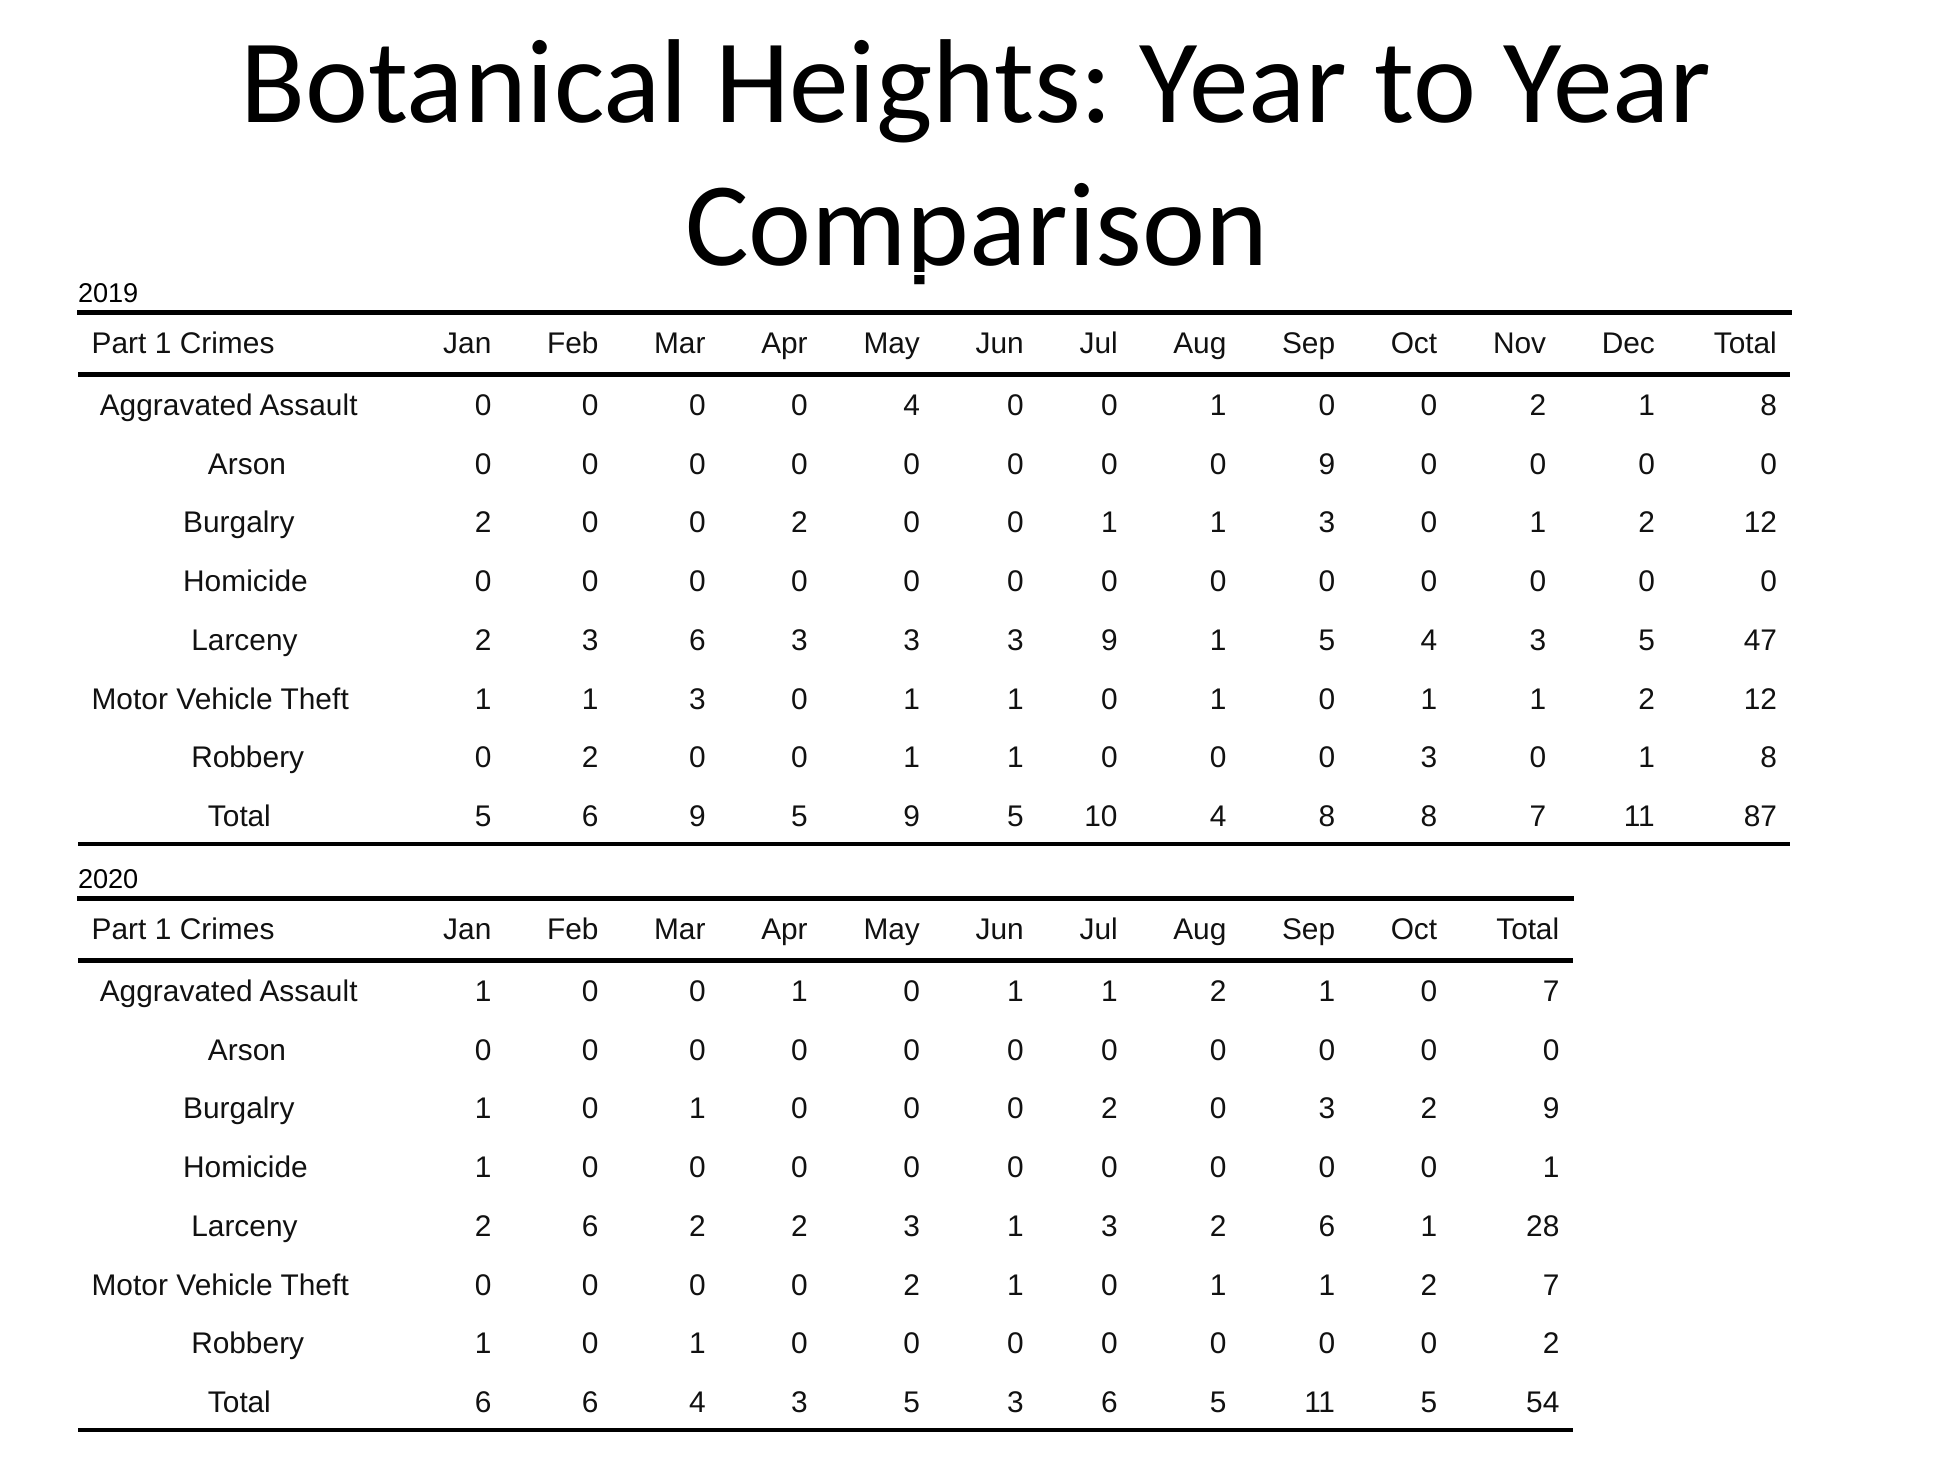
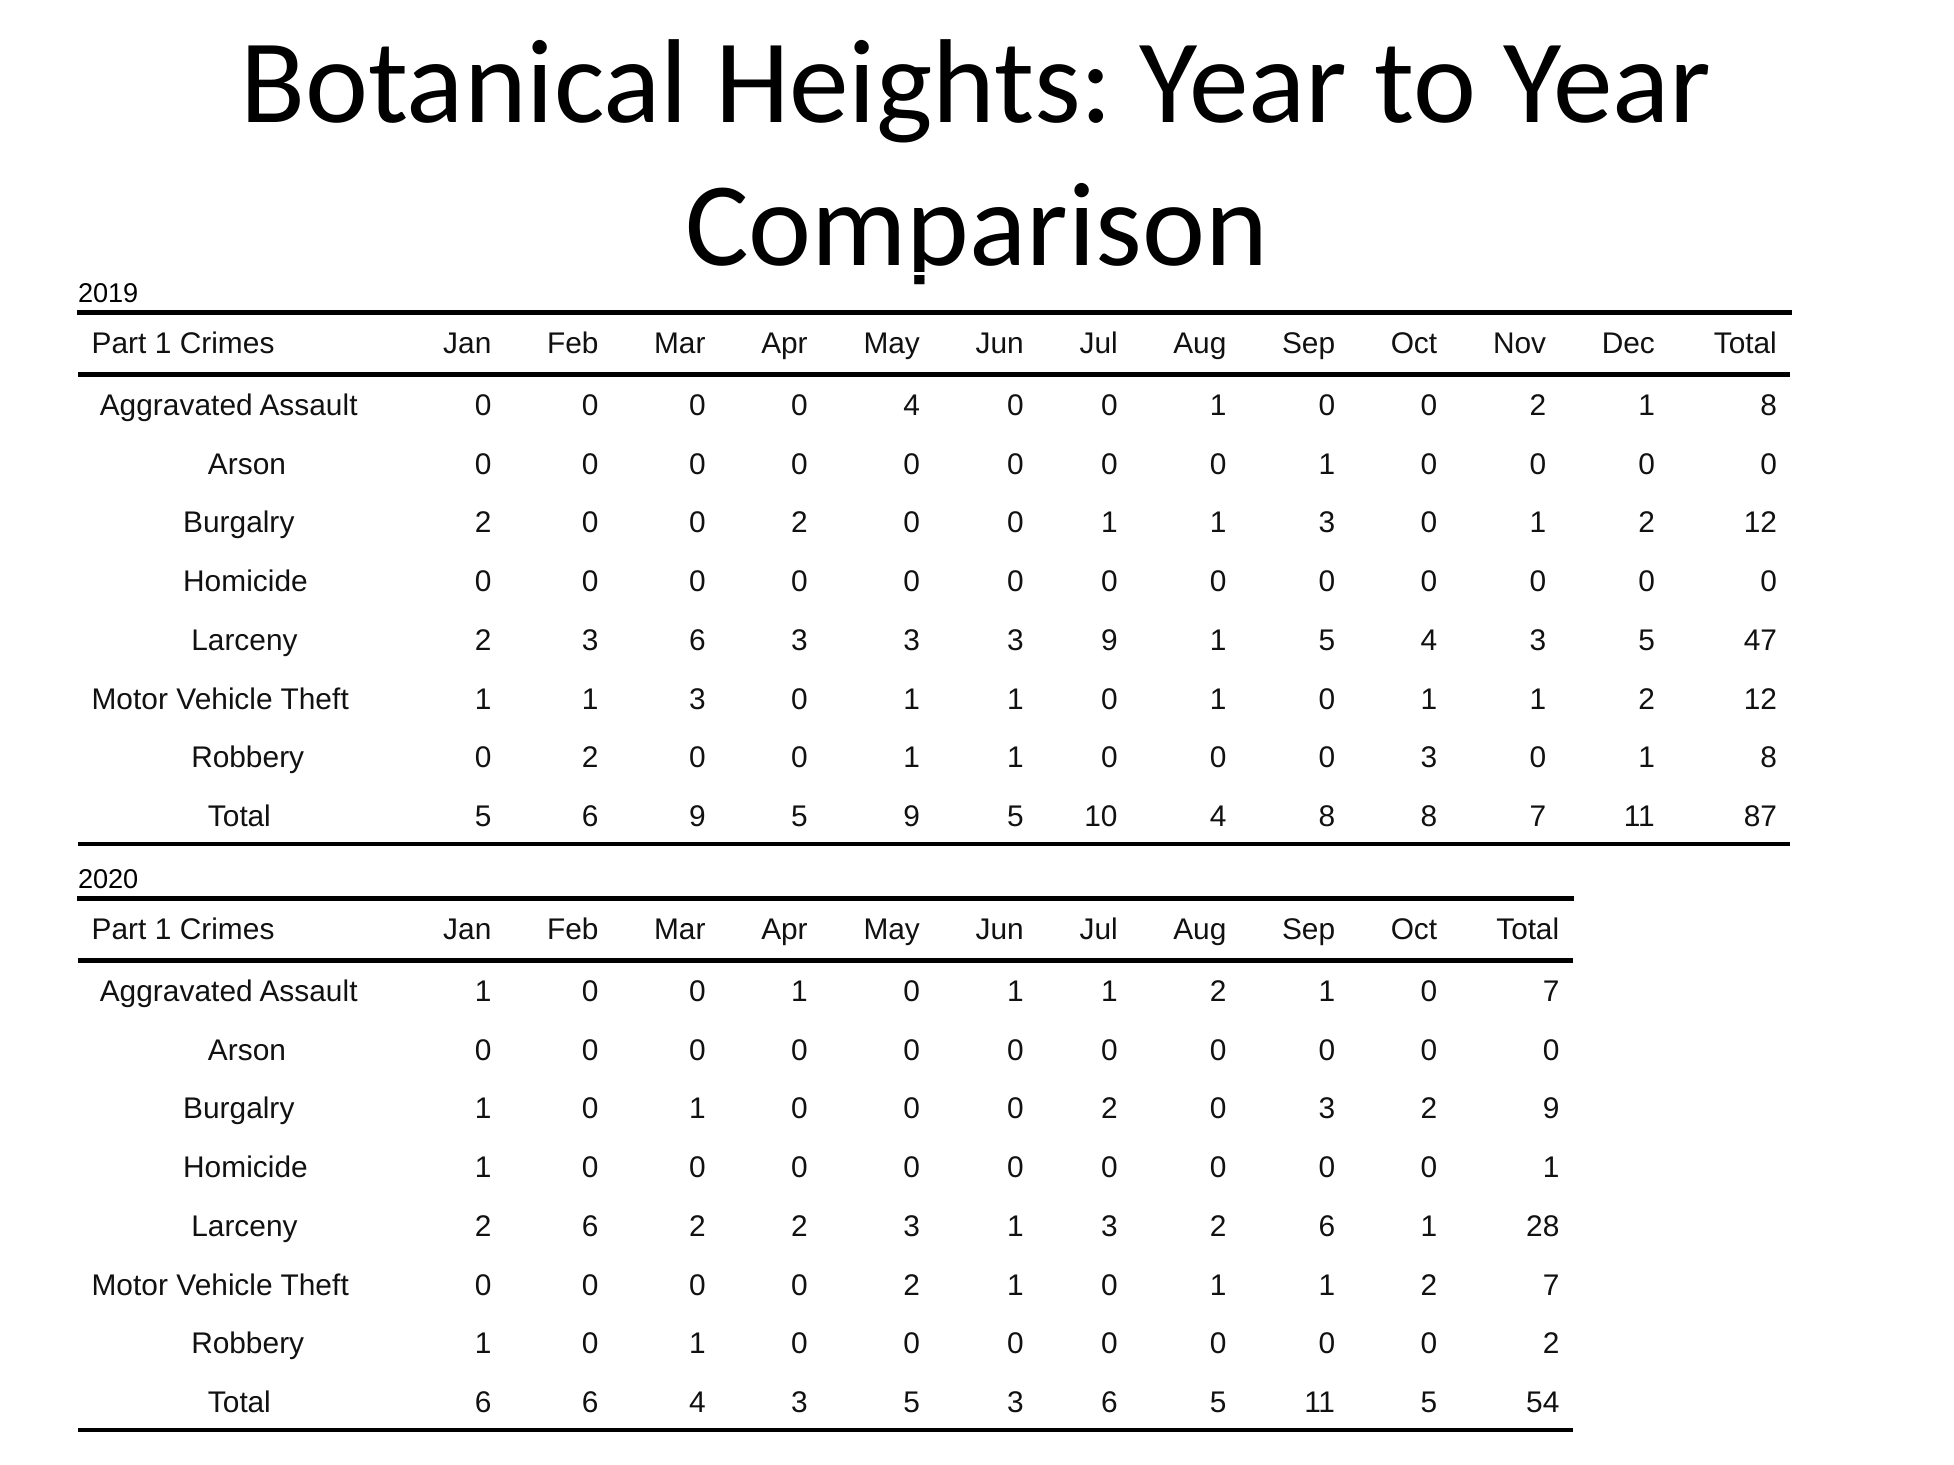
9: 9 -> 1 (1327, 464)
